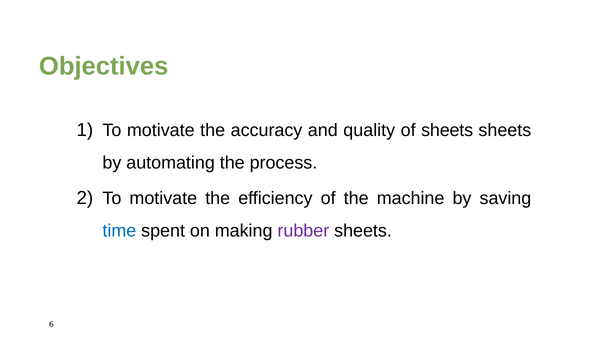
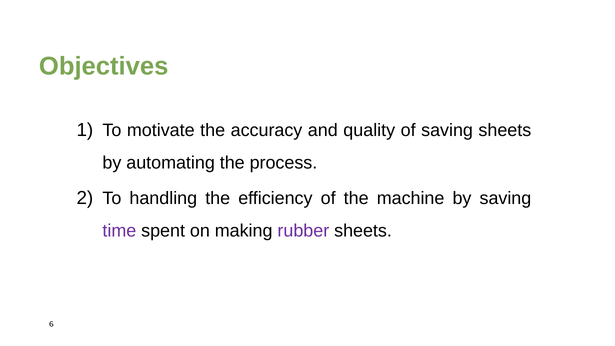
of sheets: sheets -> saving (447, 130)
motivate: motivate -> handling (163, 198)
time colour: blue -> purple (119, 231)
